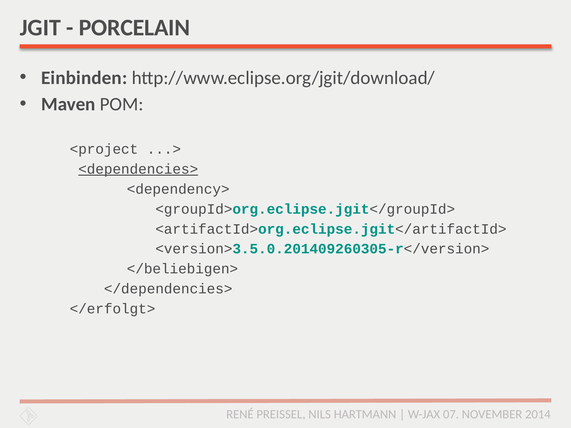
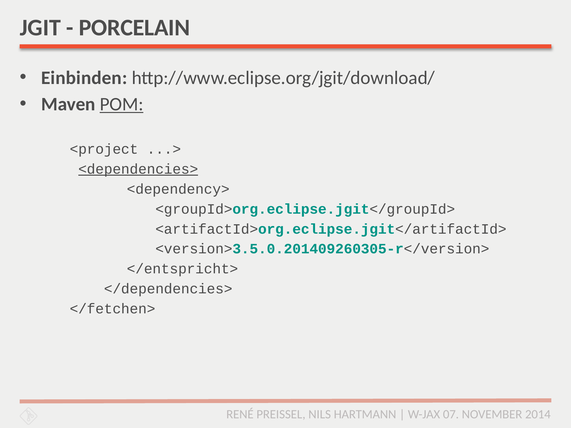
POM underline: none -> present (122, 104)
</beliebigen>: </beliebigen> -> </entspricht> (182, 269)
</erfolgt>: </erfolgt> -> </fetchen> (113, 309)
